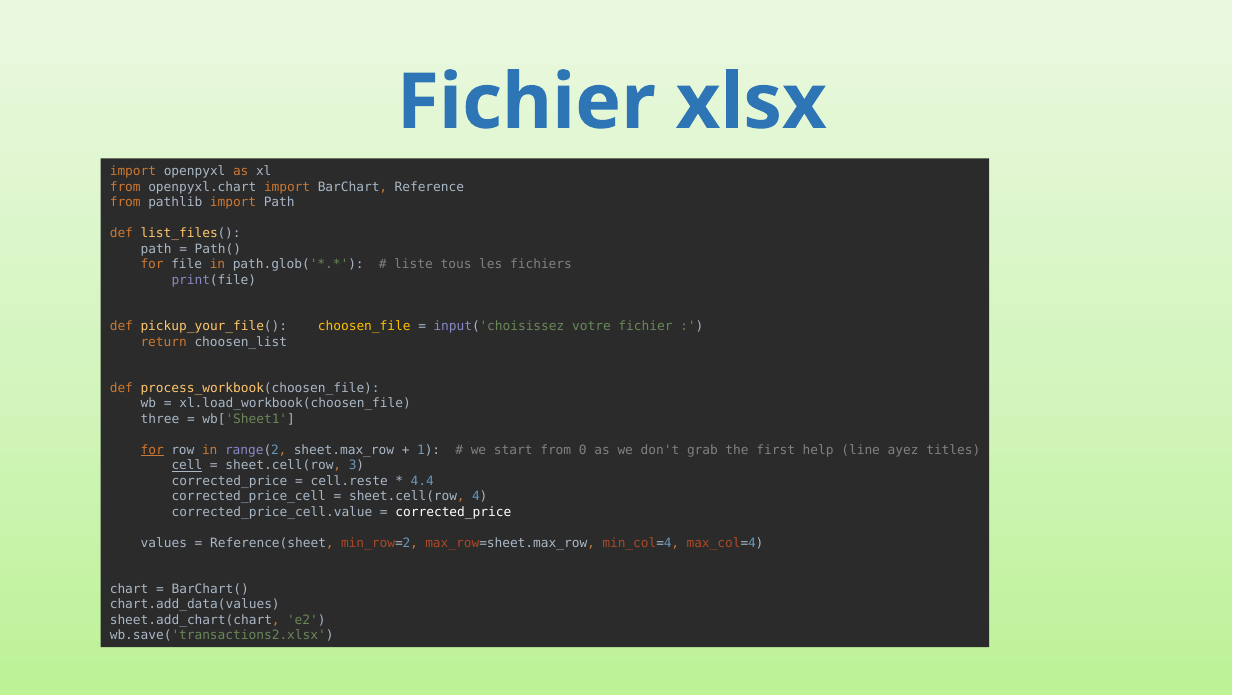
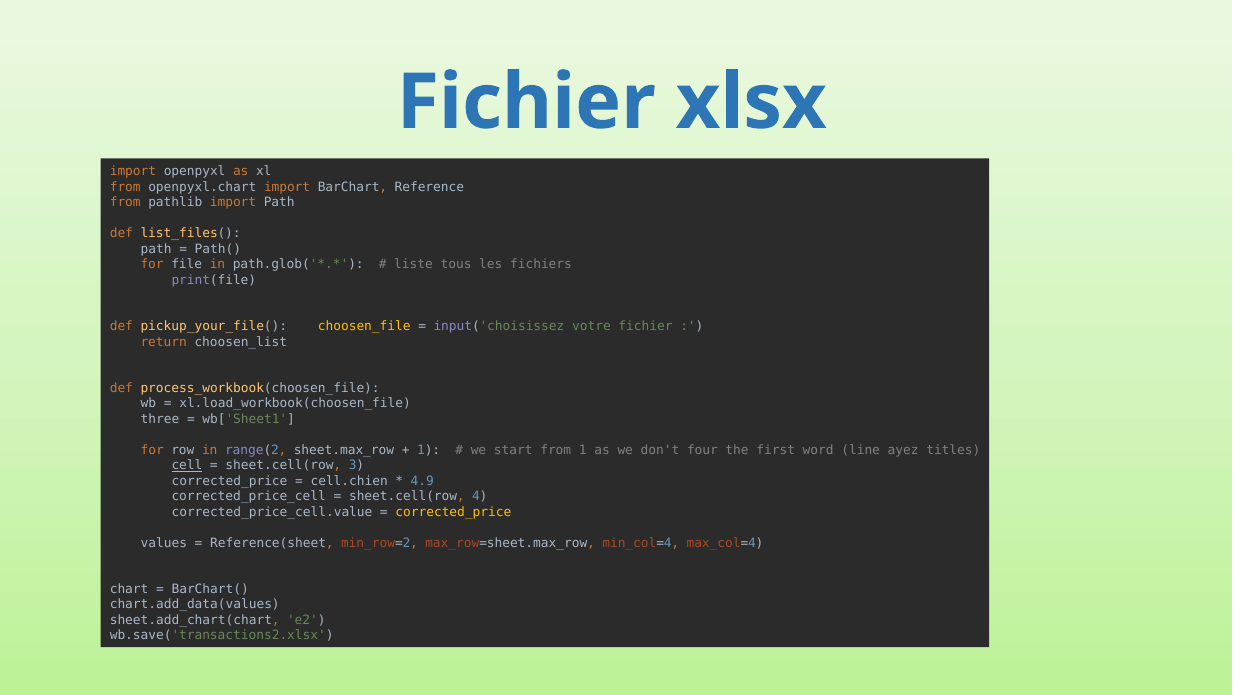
for underline: present -> none (152, 450)
from 0: 0 -> 1 (583, 450)
grab: grab -> four (702, 450)
help: help -> word (818, 450)
cell.reste: cell.reste -> cell.chien (349, 481)
4.4: 4.4 -> 4.9 (422, 481)
corrected_price colour: white -> yellow (453, 512)
